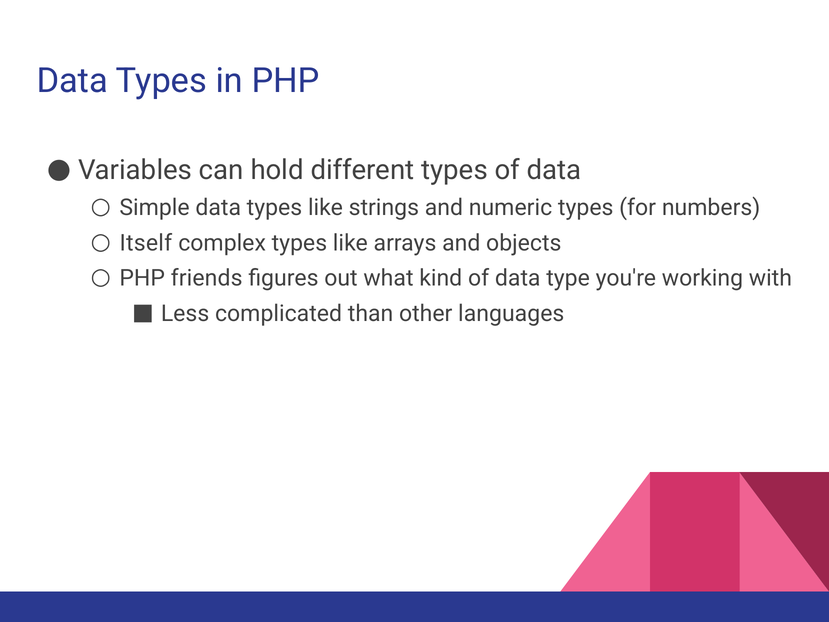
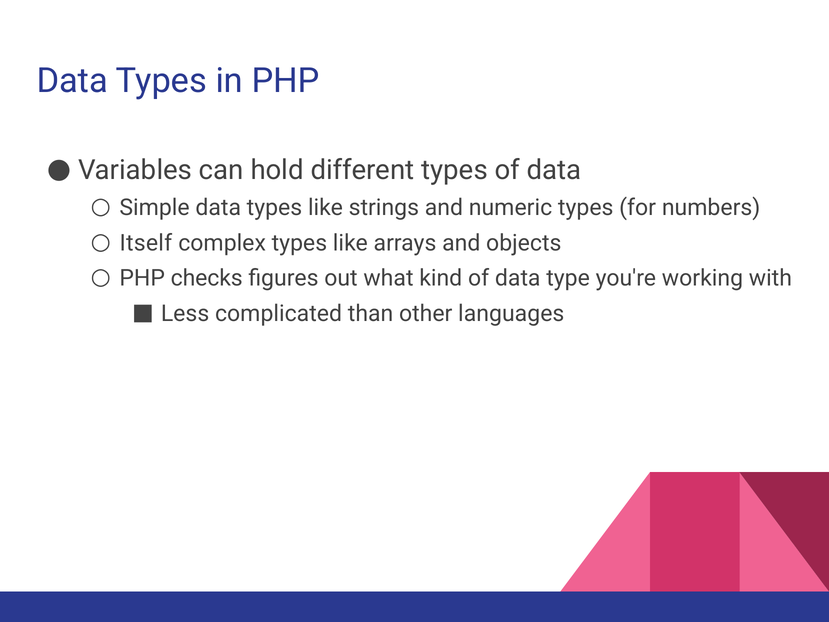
friends: friends -> checks (207, 278)
